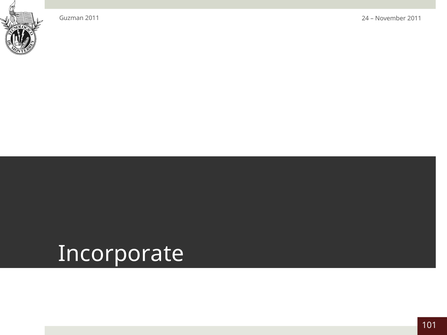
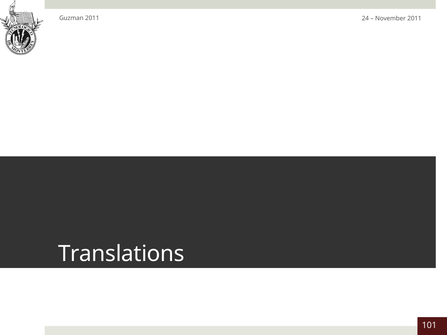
Incorporate: Incorporate -> Translations (121, 254)
